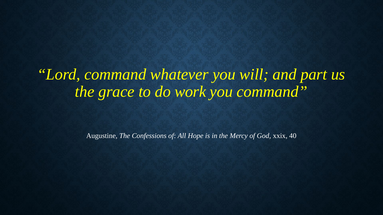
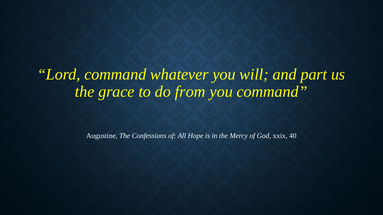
work: work -> from (190, 92)
